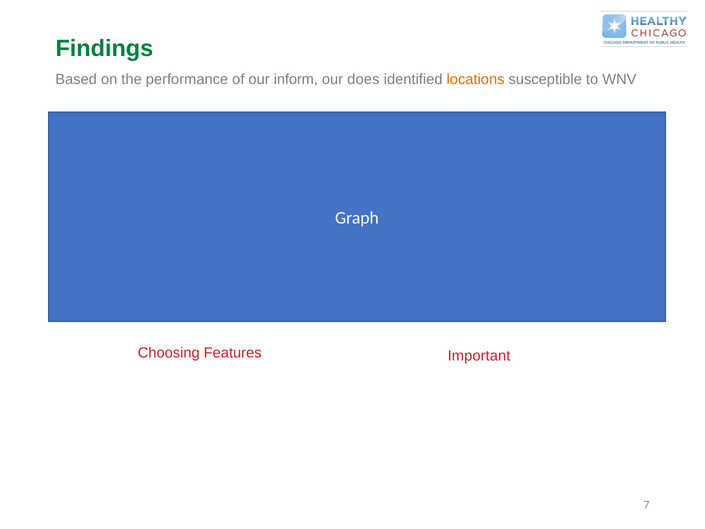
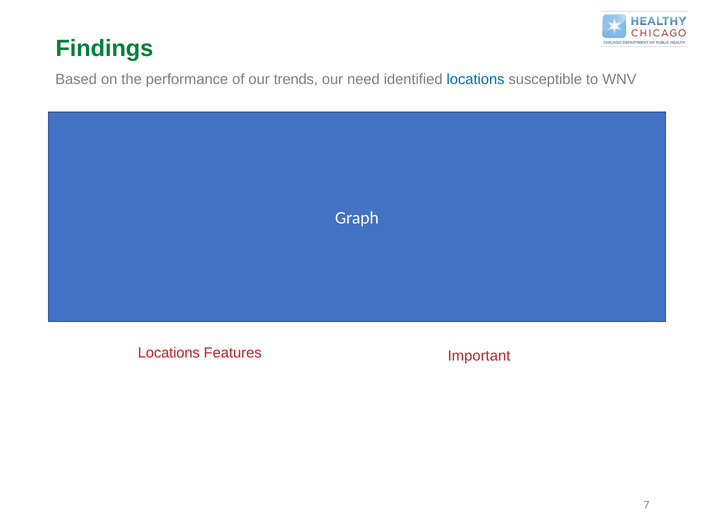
inform: inform -> trends (296, 79)
does: does -> need (363, 79)
locations colour: orange -> blue (476, 79)
Choosing: Choosing -> Locations (169, 353)
